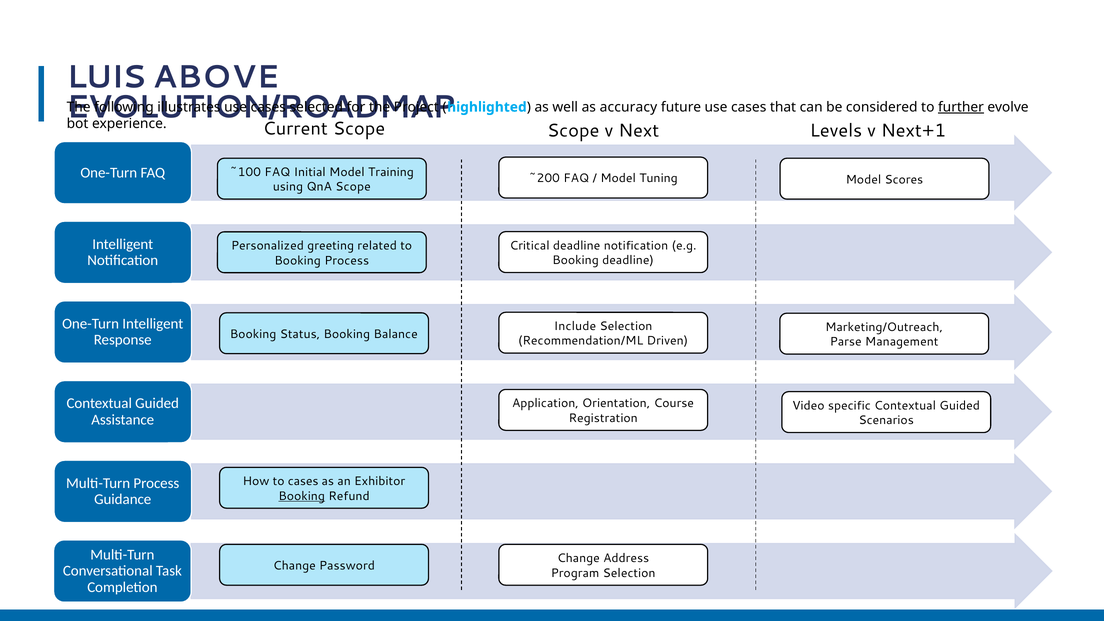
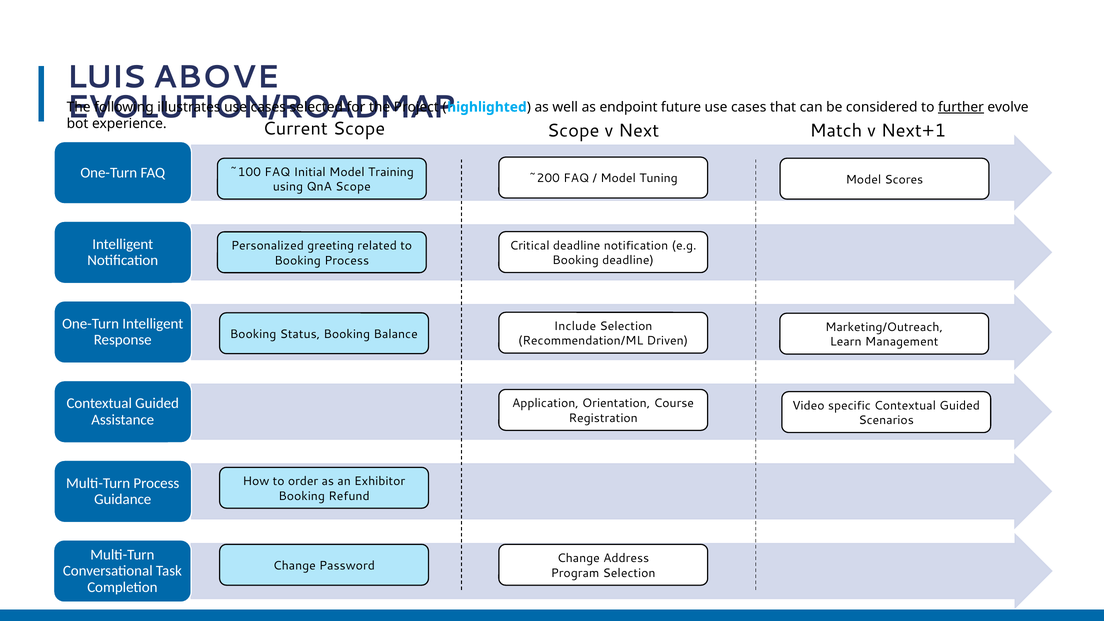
accuracy: accuracy -> endpoint (629, 107)
Levels: Levels -> Match (836, 130)
Parse: Parse -> Learn (846, 342)
to cases: cases -> order (303, 481)
Booking underline: present -> none (302, 496)
